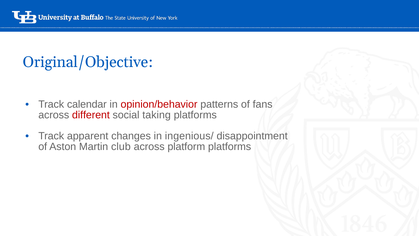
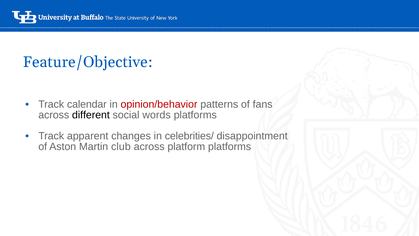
Original/Objective: Original/Objective -> Feature/Objective (88, 62)
different colour: red -> black (91, 115)
taking: taking -> words (157, 115)
ingenious/: ingenious/ -> celebrities/ (189, 136)
